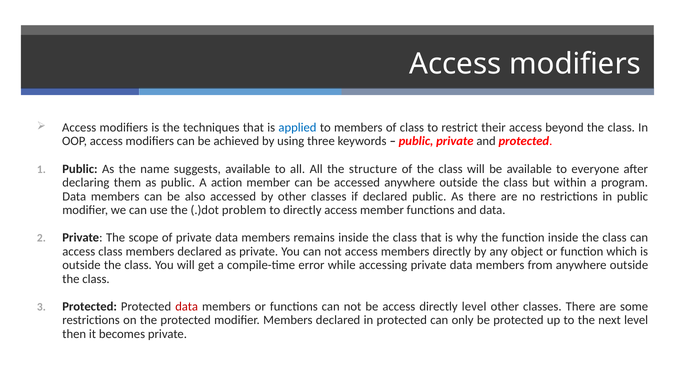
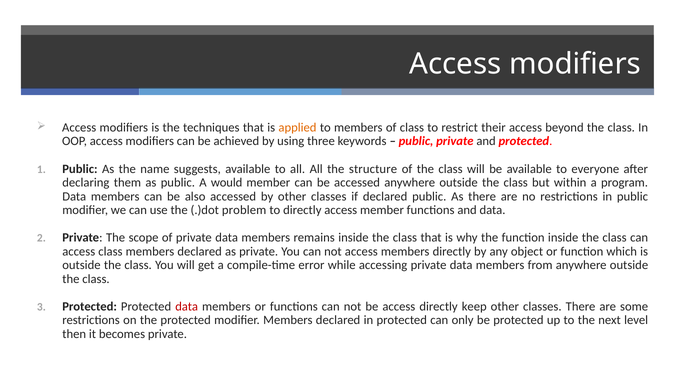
applied colour: blue -> orange (297, 127)
action: action -> would (227, 183)
directly level: level -> keep (474, 306)
